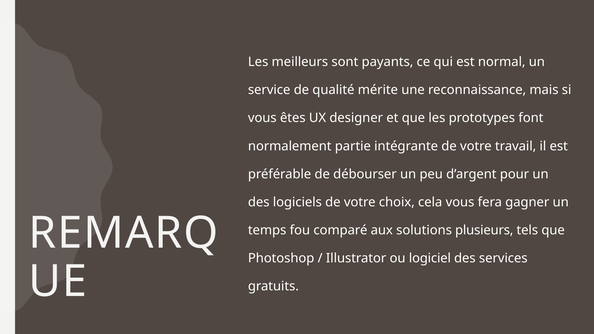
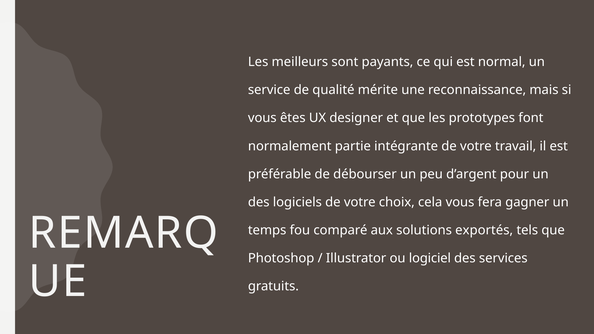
plusieurs: plusieurs -> exportés (484, 230)
